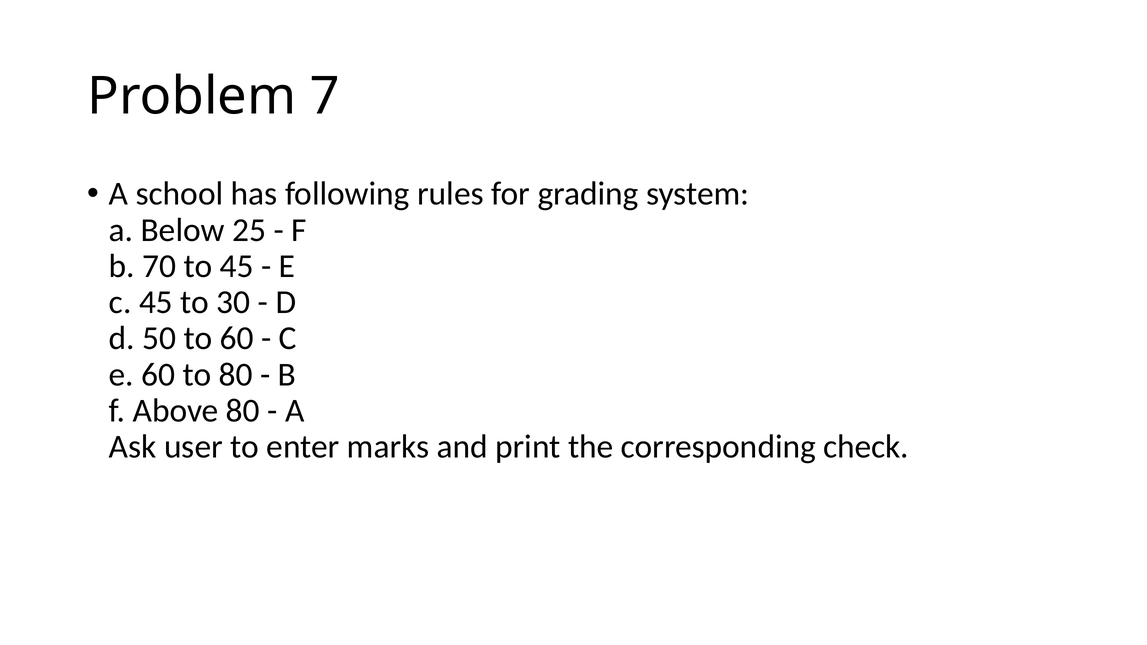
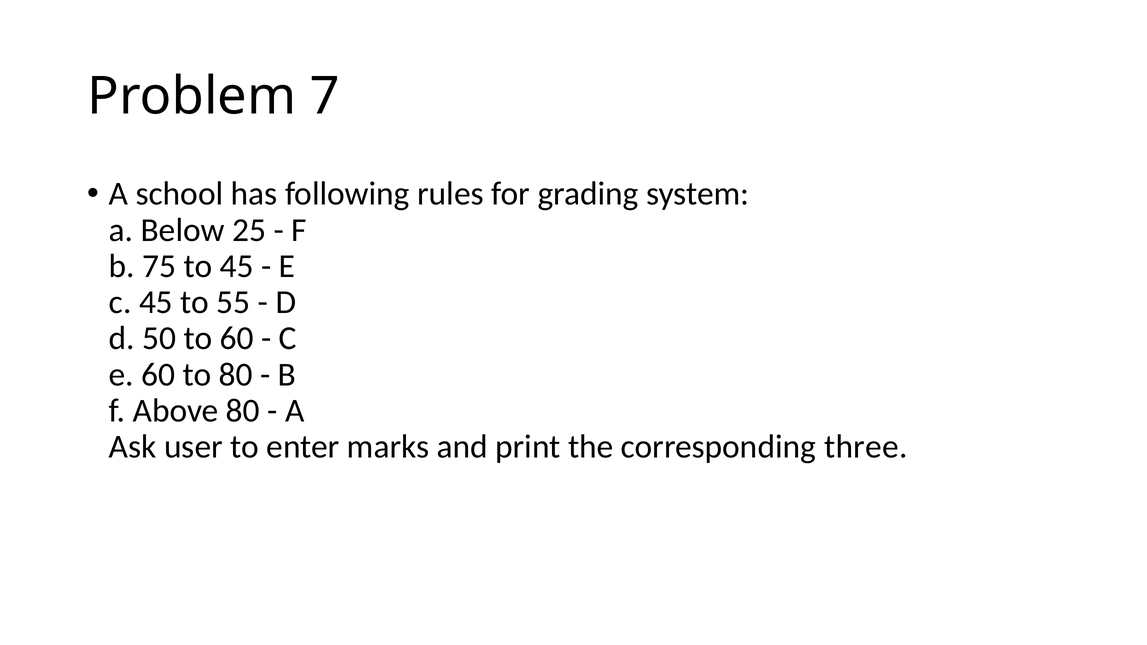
70: 70 -> 75 (159, 266)
30: 30 -> 55 (233, 302)
check: check -> three (866, 447)
